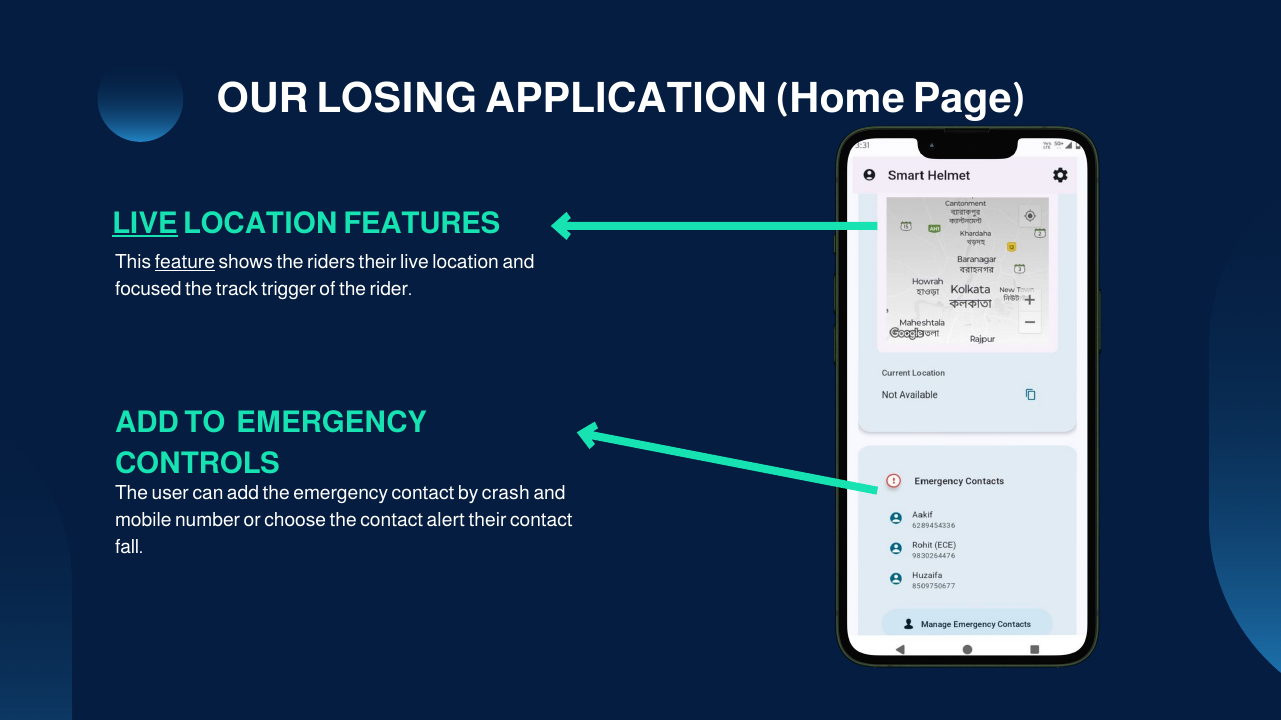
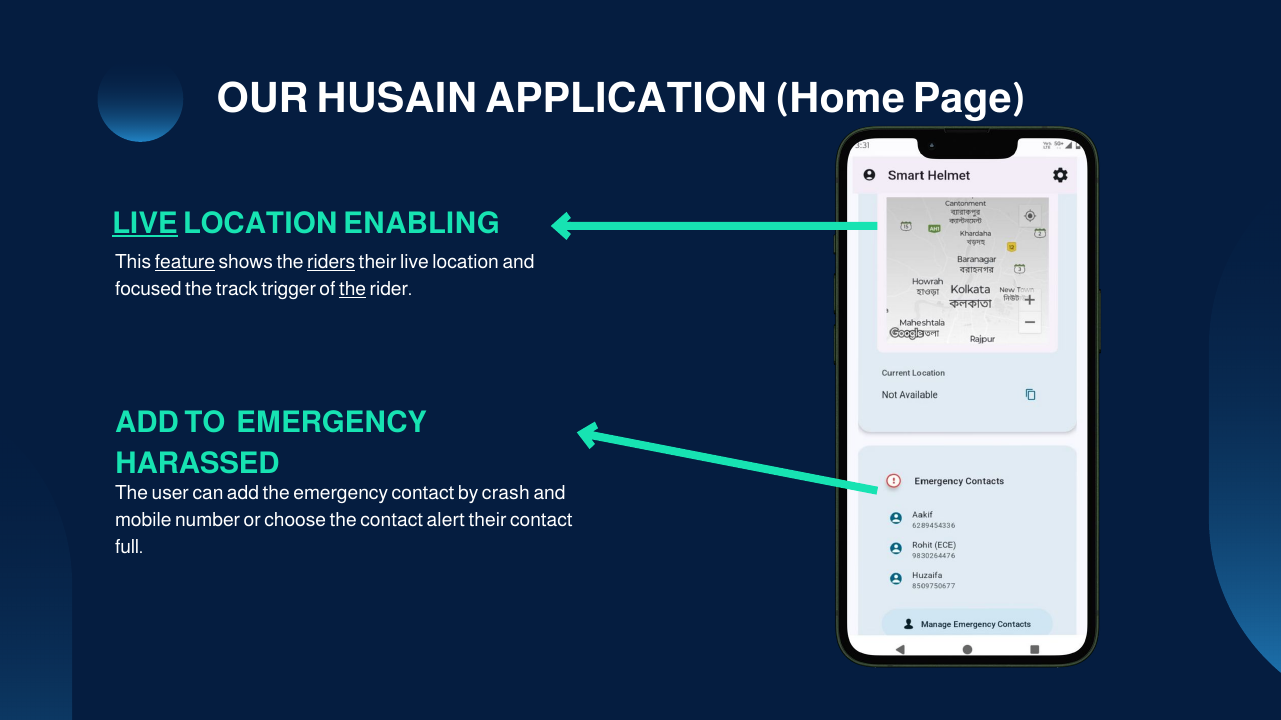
LOSING: LOSING -> HUSAIN (397, 99)
FEATURES: FEATURES -> ENABLING (422, 223)
riders underline: none -> present (331, 262)
the underline: none -> present (353, 289)
CONTROLS: CONTROLS -> HARASSED (197, 464)
fall: fall -> full (129, 548)
